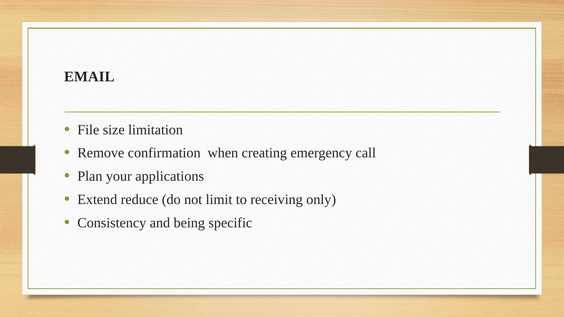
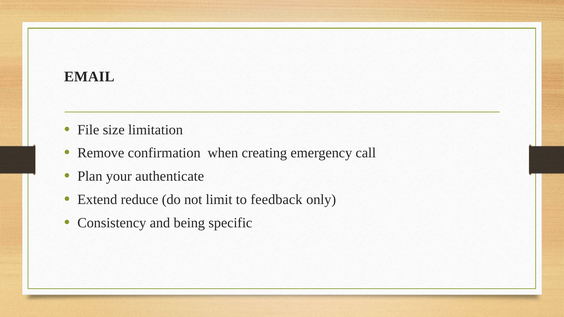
applications: applications -> authenticate (170, 176)
receiving: receiving -> feedback (276, 200)
